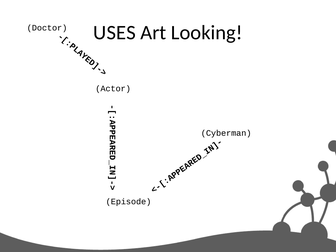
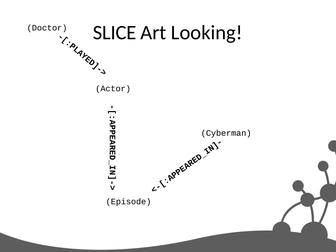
USES: USES -> SLICE (115, 33)
